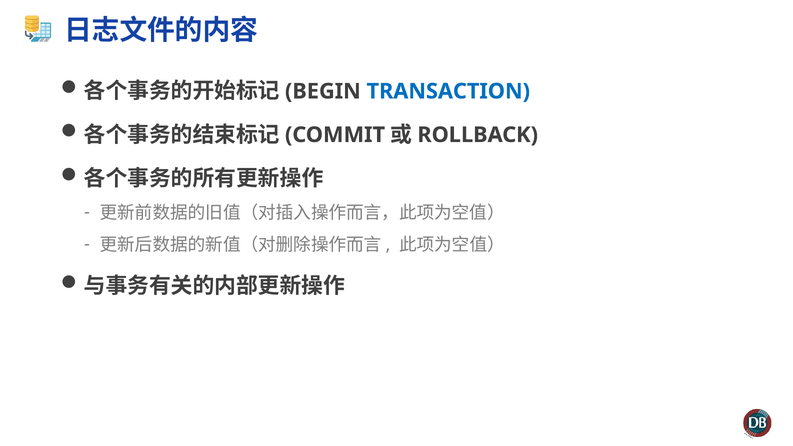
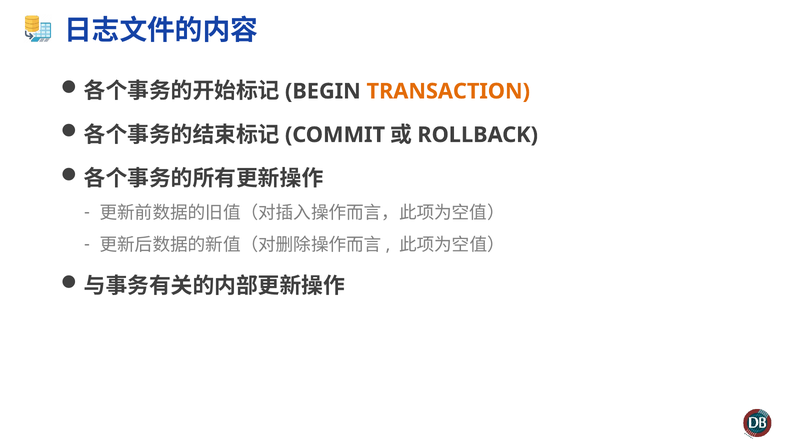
TRANSACTION colour: blue -> orange (448, 91)
